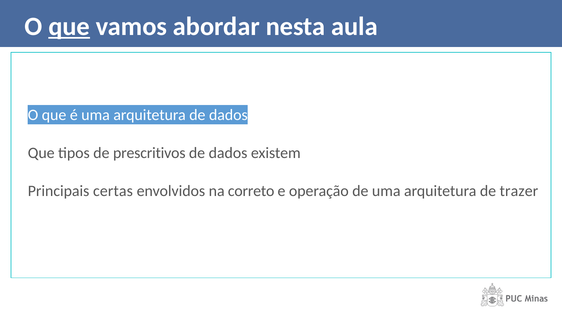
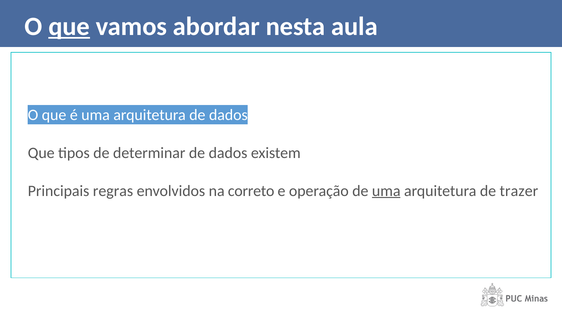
prescritivos: prescritivos -> determinar (149, 153)
certas: certas -> regras (113, 191)
uma underline: none -> present (386, 191)
